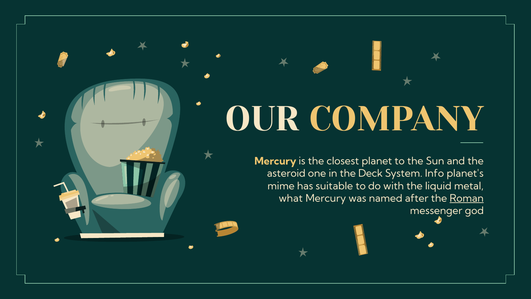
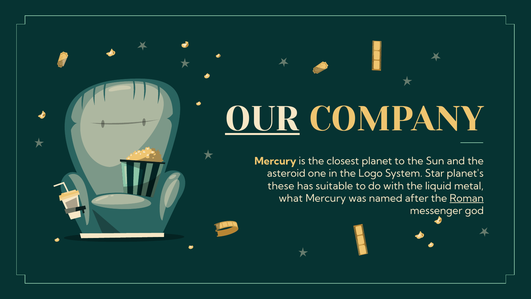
OUR underline: none -> present (262, 119)
Deck: Deck -> Logo (370, 173)
Info: Info -> Star (435, 173)
mime: mime -> these (281, 186)
